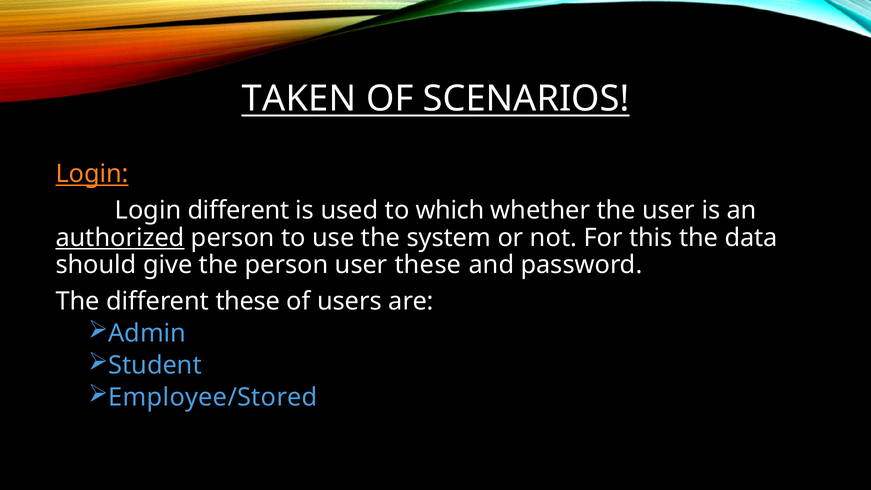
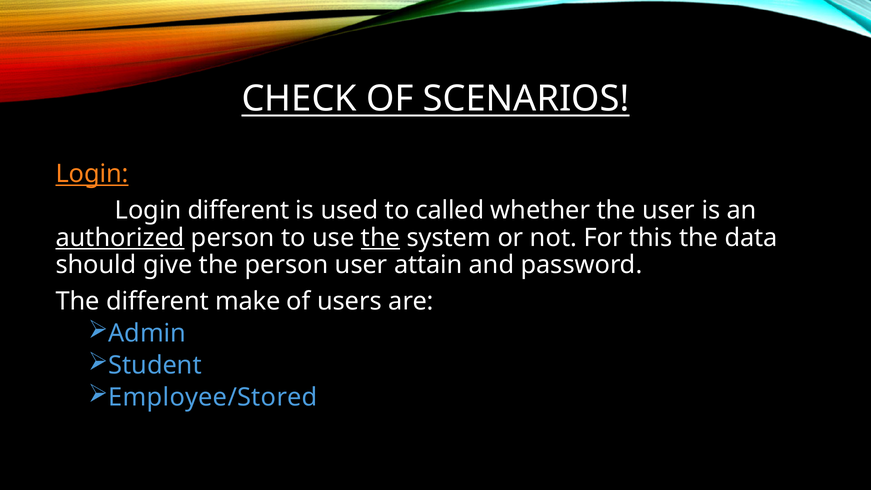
TAKEN: TAKEN -> CHECK (299, 99)
which: which -> called (450, 210)
the underline: none -> present (381, 238)
user these: these -> attain (428, 265)
different these: these -> make (248, 302)
